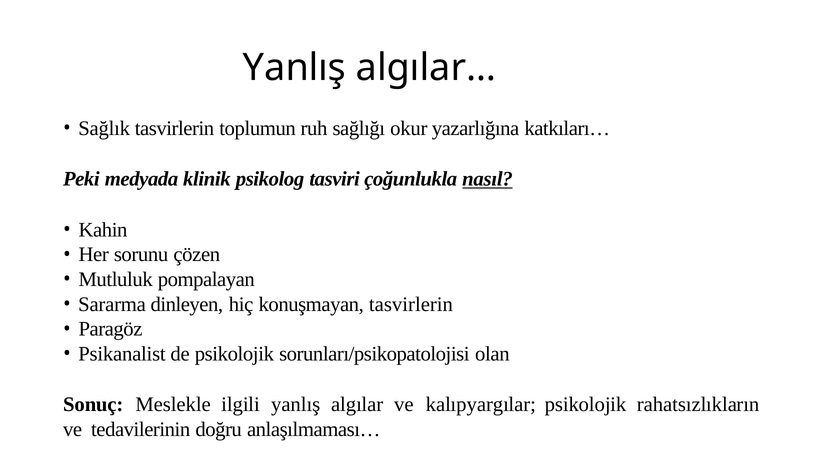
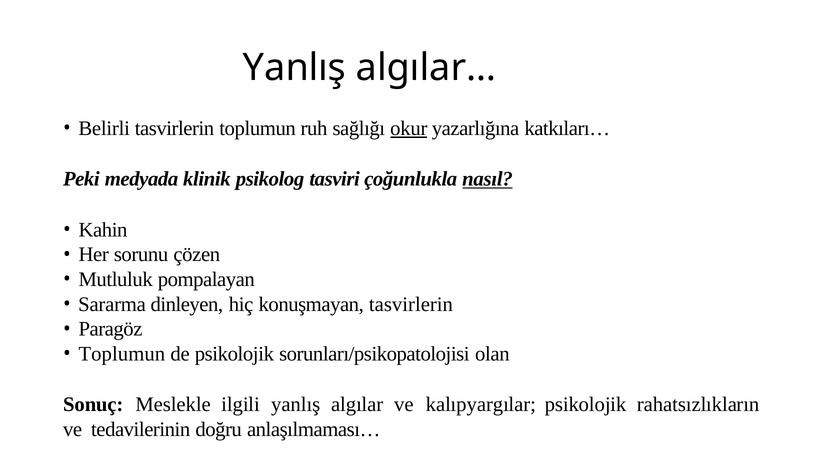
Sağlık: Sağlık -> Belirli (104, 128)
okur underline: none -> present (409, 128)
Psikanalist: Psikanalist -> Toplumun (122, 354)
